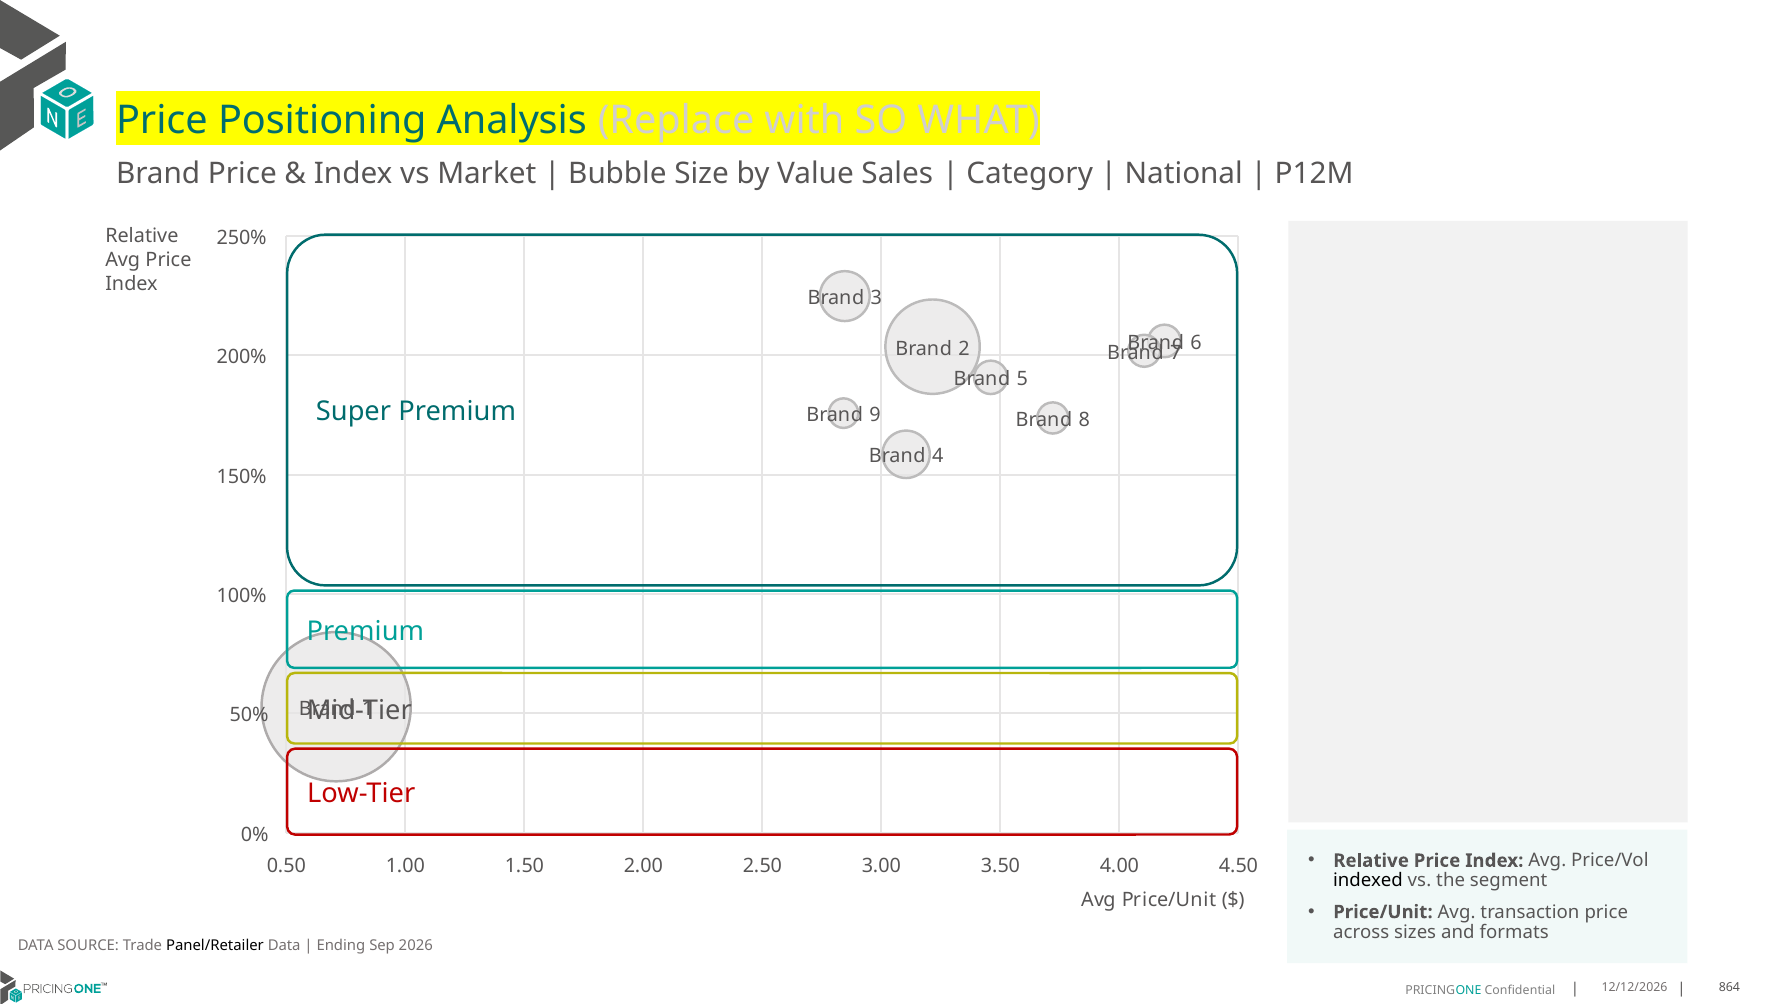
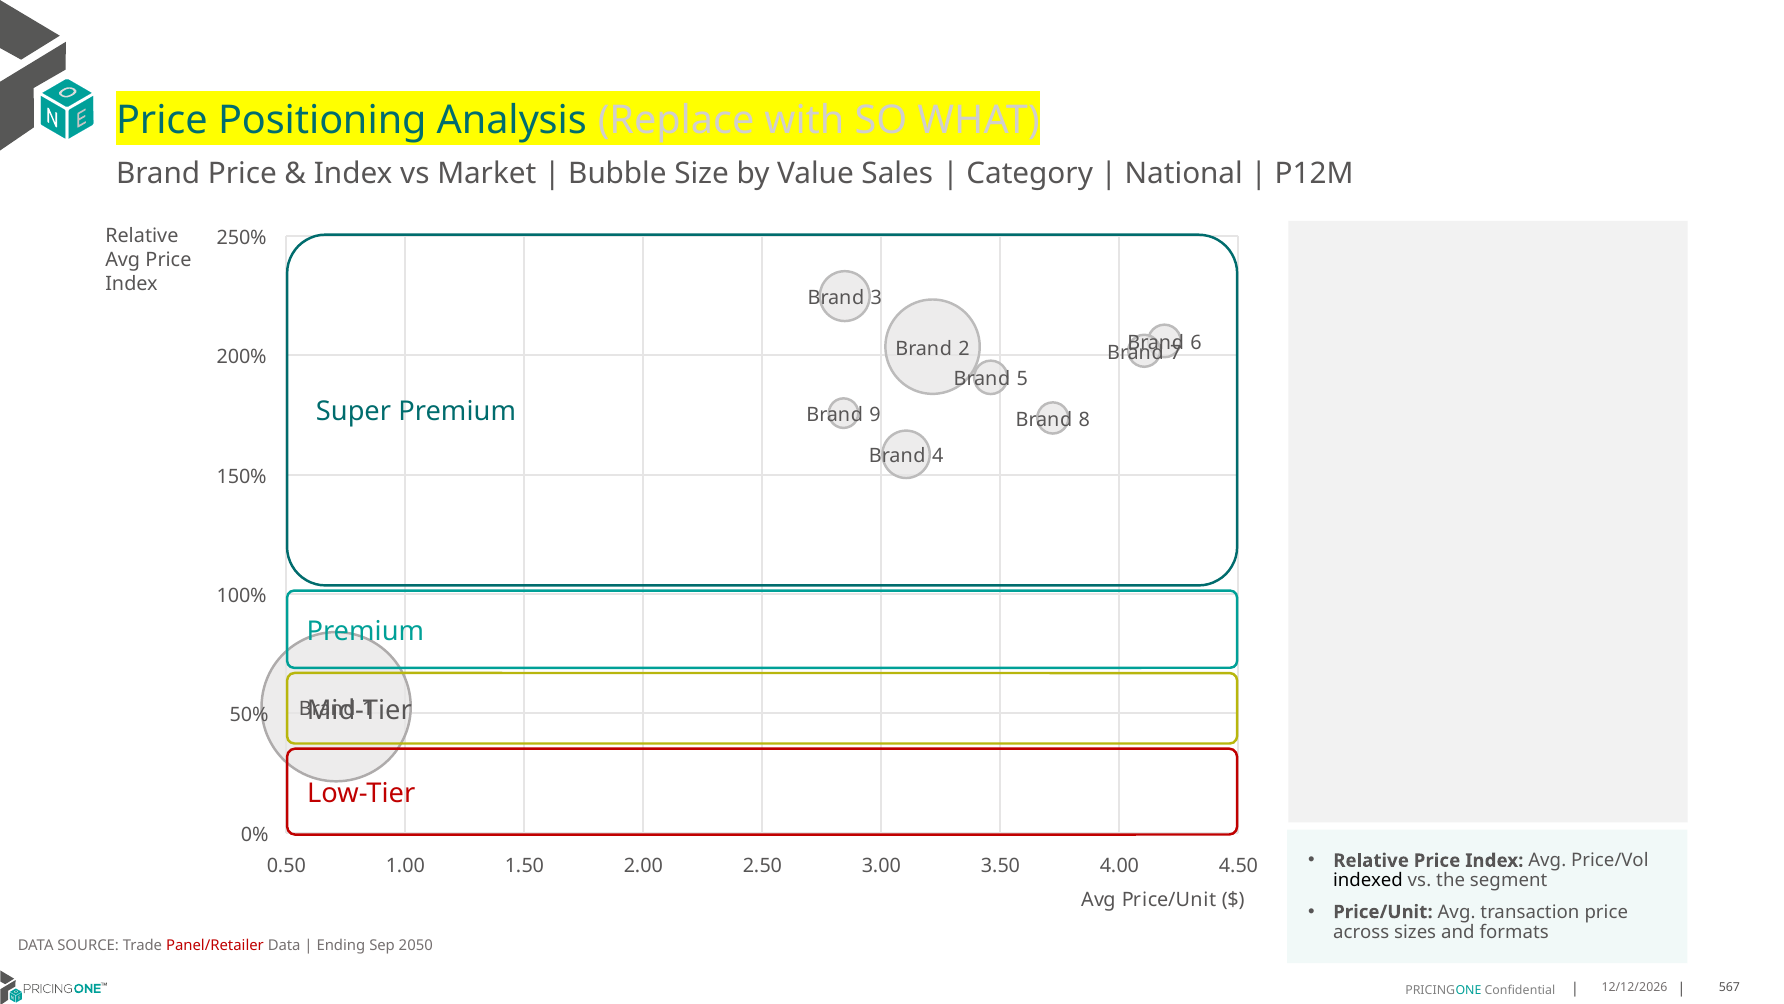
Panel/Retailer colour: black -> red (215, 945)
2026: 2026 -> 2050 (416, 945)
864: 864 -> 567 (1729, 987)
